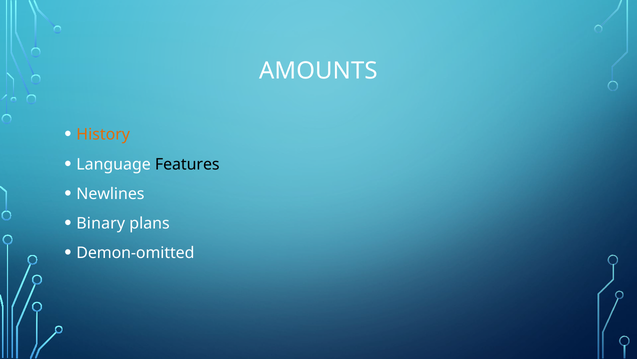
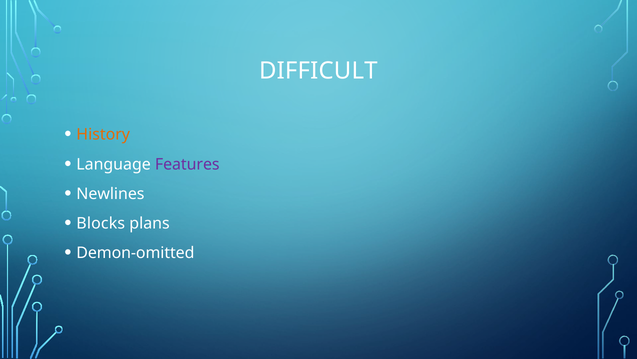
AMOUNTS: AMOUNTS -> DIFFICULT (318, 71)
Features colour: black -> purple (187, 164)
Binary: Binary -> Blocks (101, 223)
